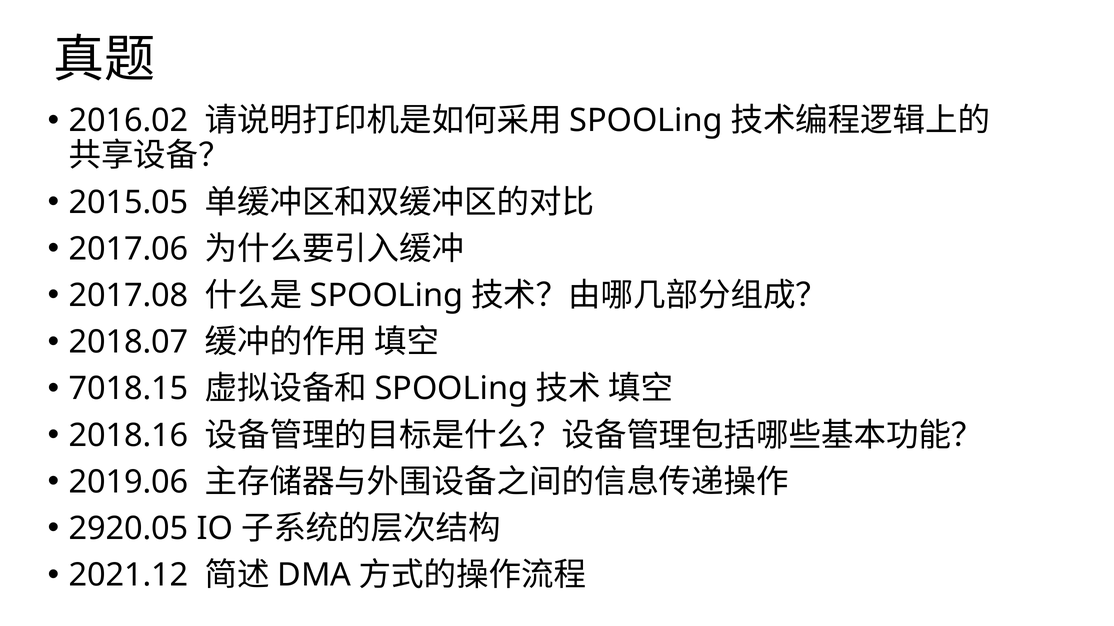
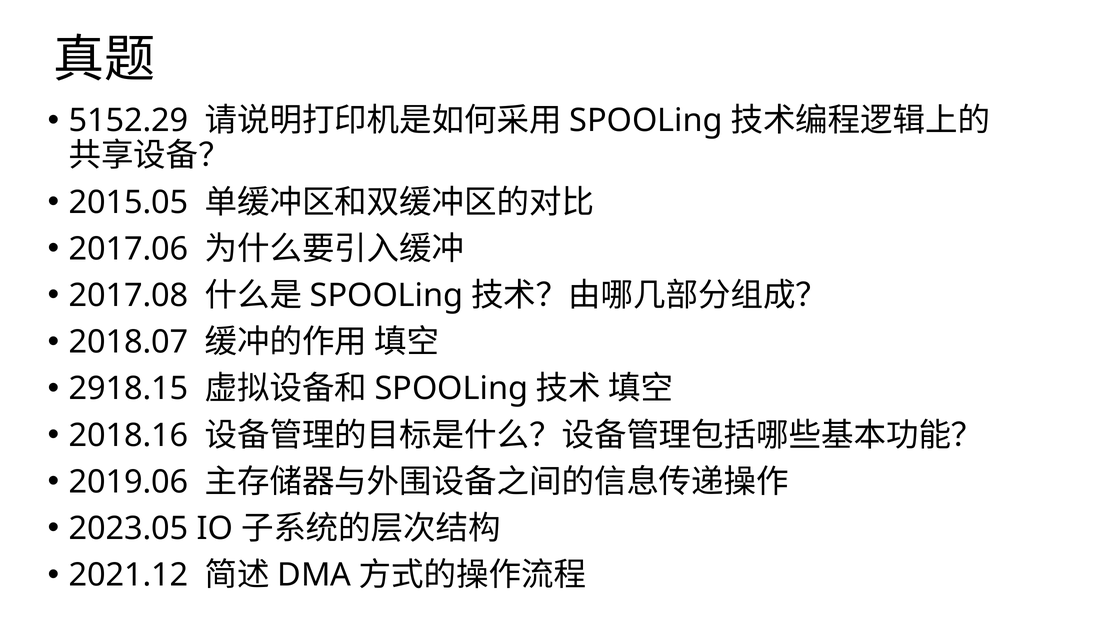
2016.02: 2016.02 -> 5152.29 (129, 121)
7018.15: 7018.15 -> 2918.15 (129, 389)
2920.05: 2920.05 -> 2023.05 (129, 529)
